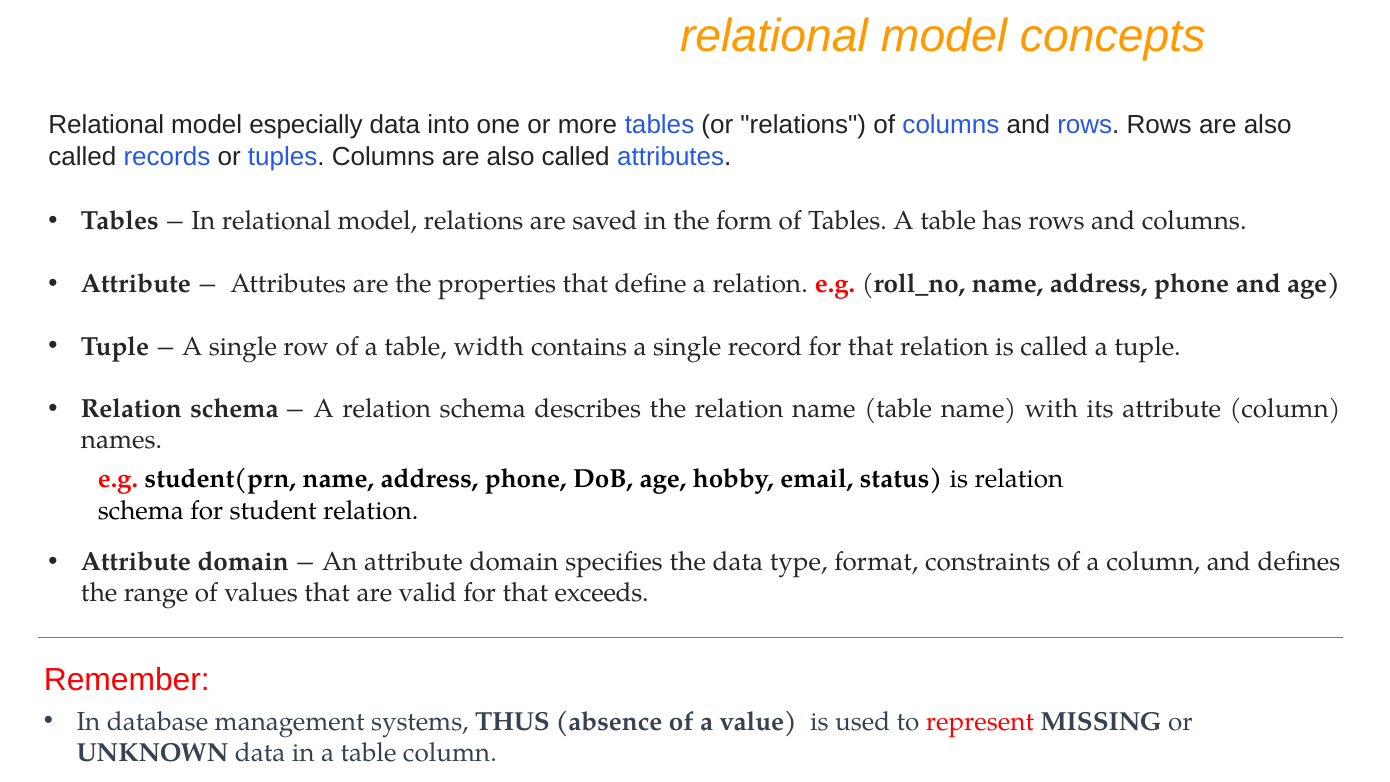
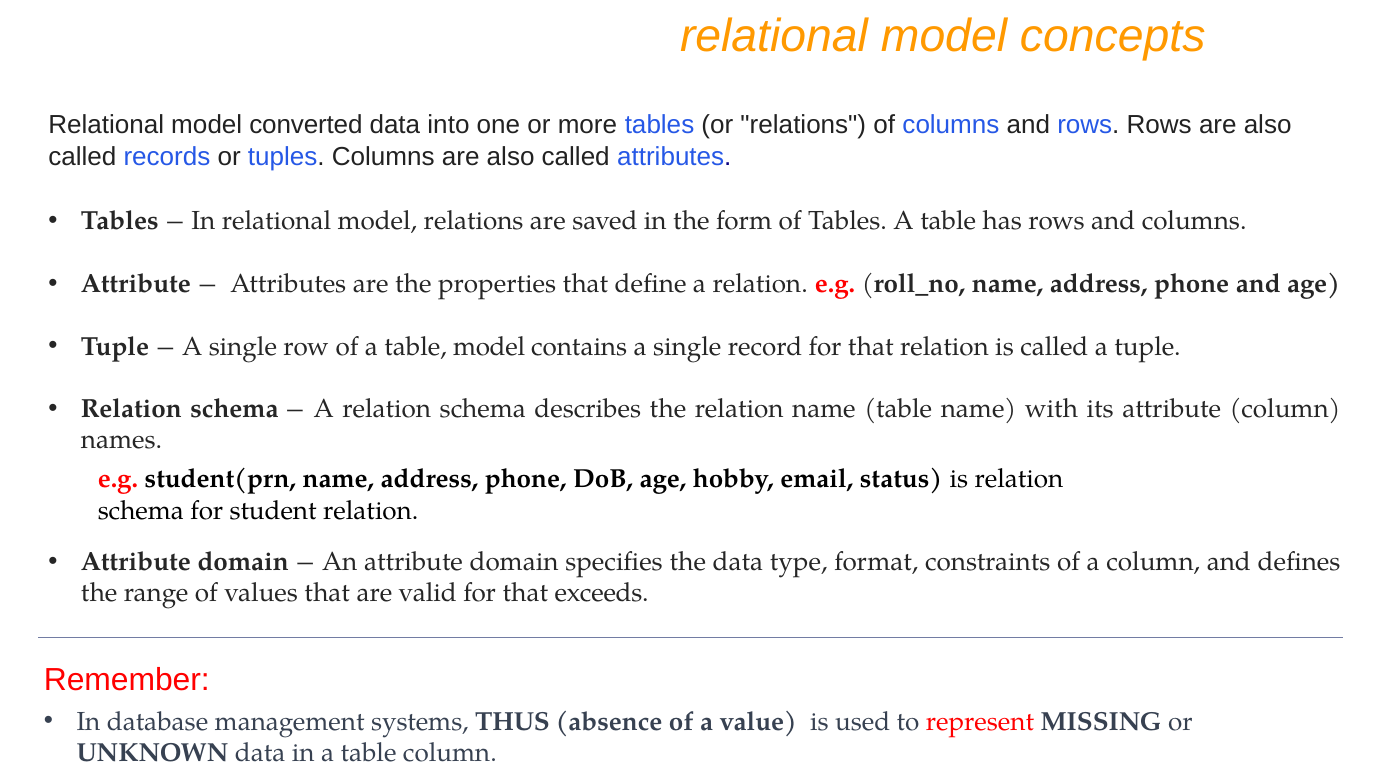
especially: especially -> converted (306, 125)
table width: width -> model (489, 346)
